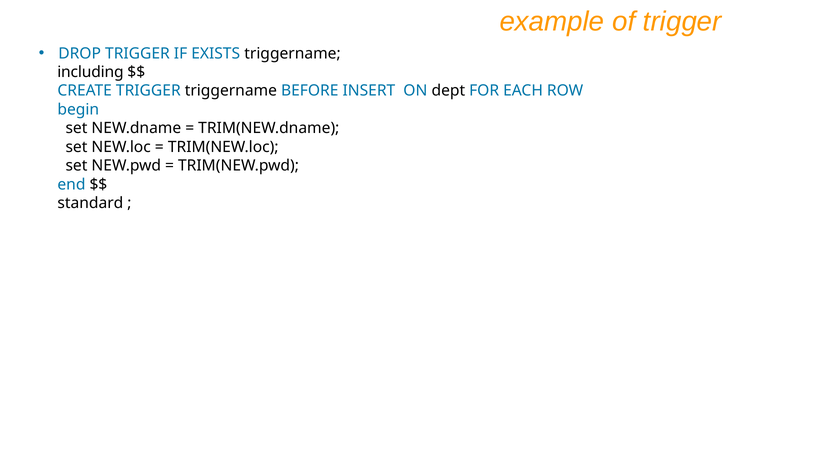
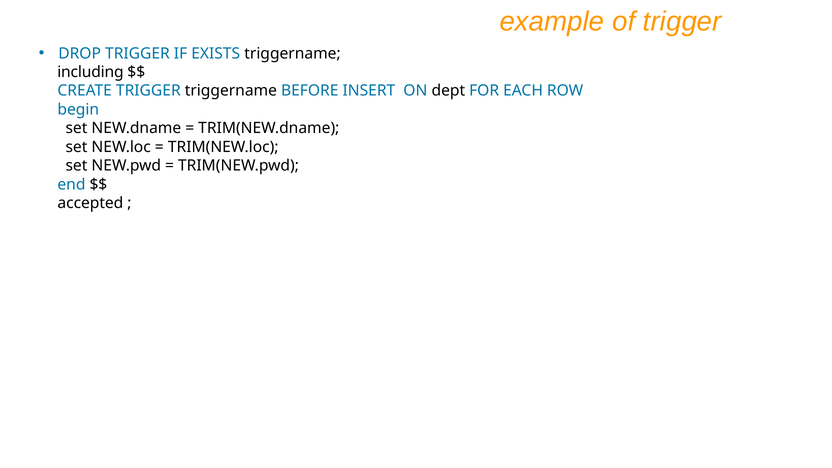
standard: standard -> accepted (90, 203)
